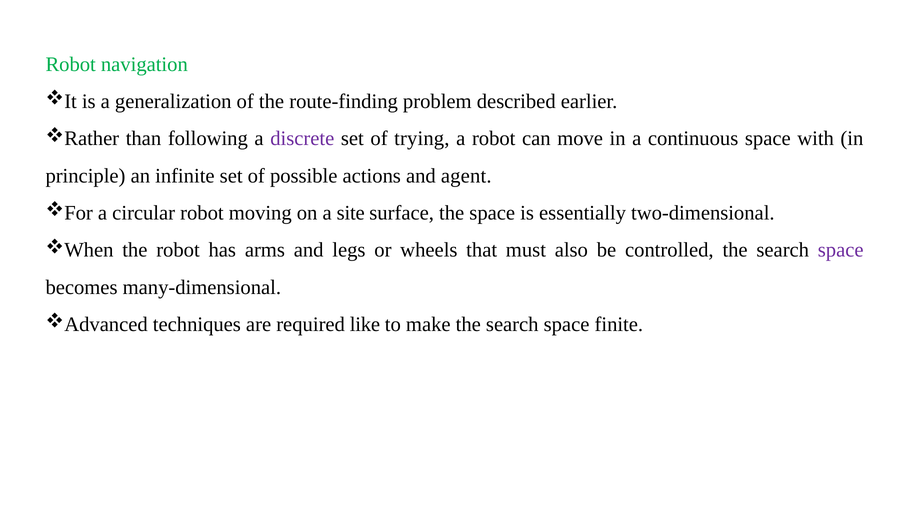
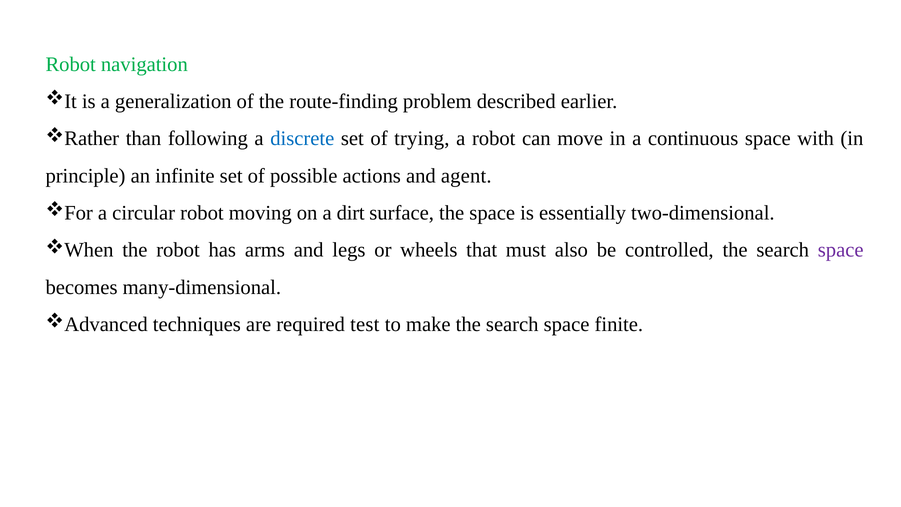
discrete colour: purple -> blue (302, 139)
site: site -> dirt (351, 213)
like: like -> test (365, 324)
